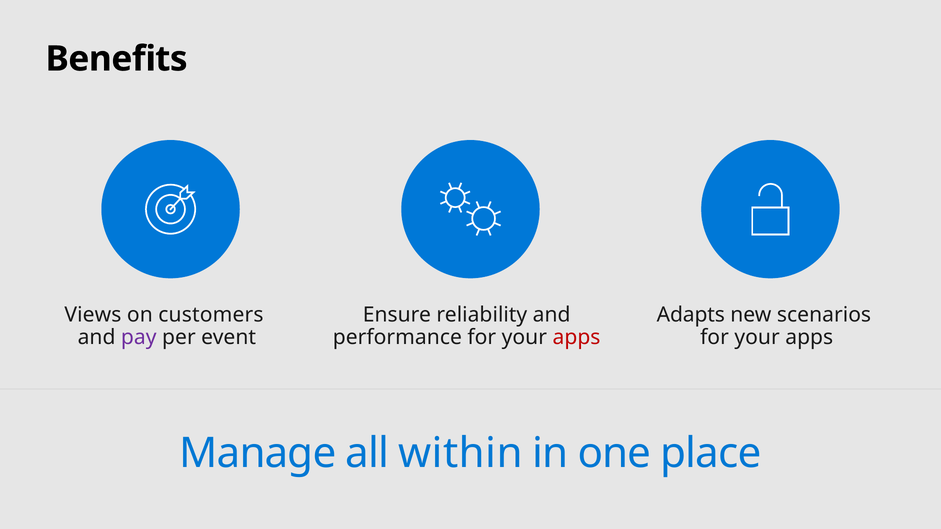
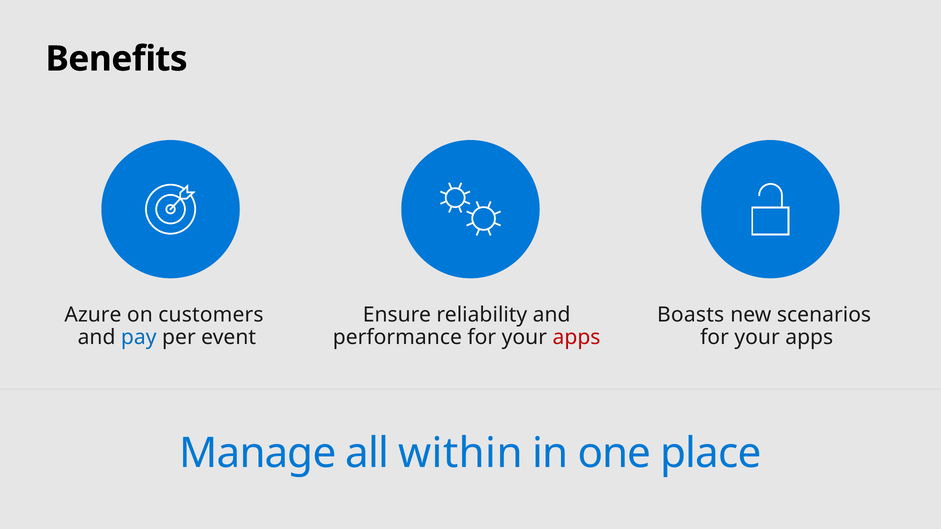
Views: Views -> Azure (93, 315)
Adapts: Adapts -> Boasts (691, 315)
pay colour: purple -> blue (139, 338)
